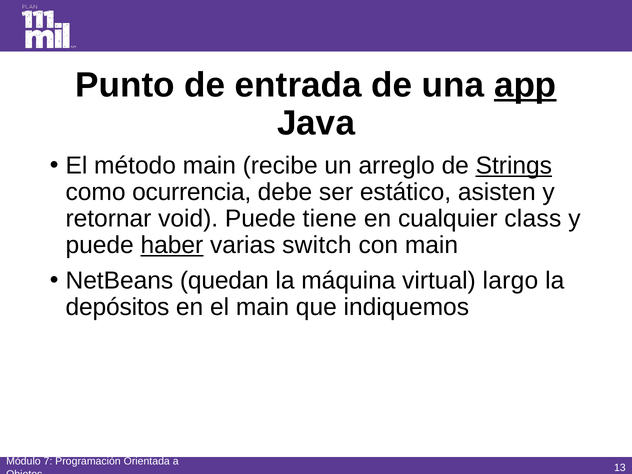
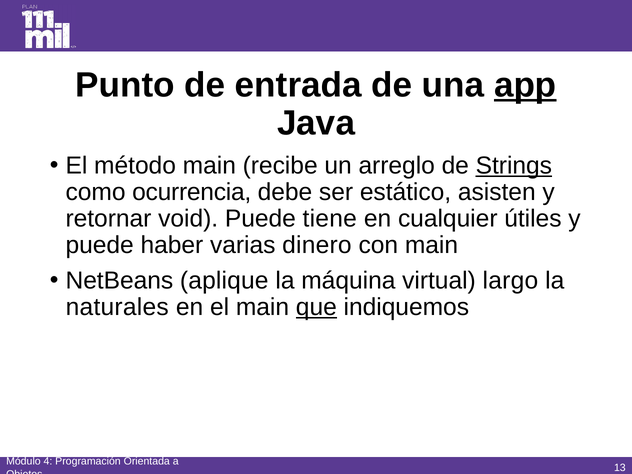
class: class -> útiles (533, 219)
haber underline: present -> none (172, 245)
switch: switch -> dinero (317, 245)
quedan: quedan -> aplique (224, 281)
depósitos: depósitos -> naturales (117, 307)
que underline: none -> present (316, 307)
7: 7 -> 4 (48, 461)
